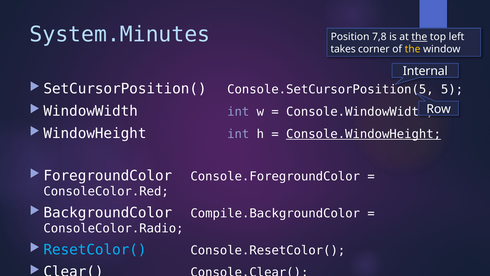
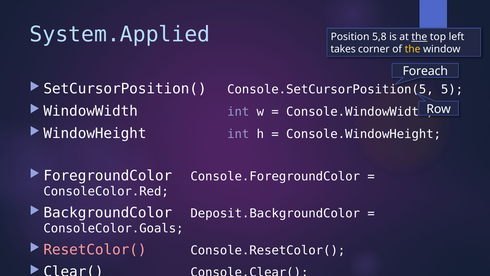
System.Minutes: System.Minutes -> System.Applied (120, 34)
7,8: 7,8 -> 5,8 (379, 37)
Internal: Internal -> Foreach (425, 71)
Console.WindowHeight underline: present -> none (364, 134)
Compile.BackgroundColor: Compile.BackgroundColor -> Deposit.BackgroundColor (275, 213)
ConsoleColor.Radio: ConsoleColor.Radio -> ConsoleColor.Goals (113, 228)
ResetColor( colour: light blue -> pink (95, 249)
